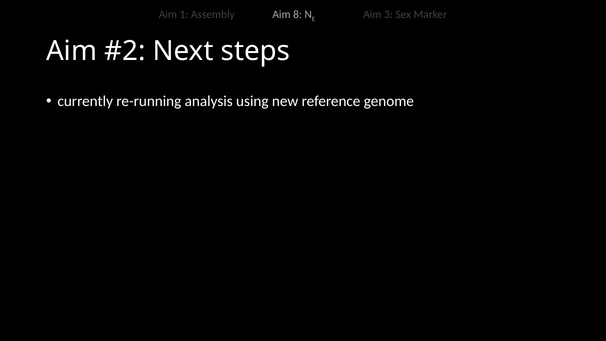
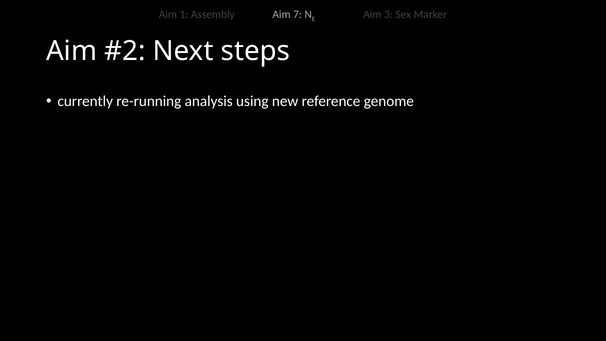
8: 8 -> 7 (298, 15)
